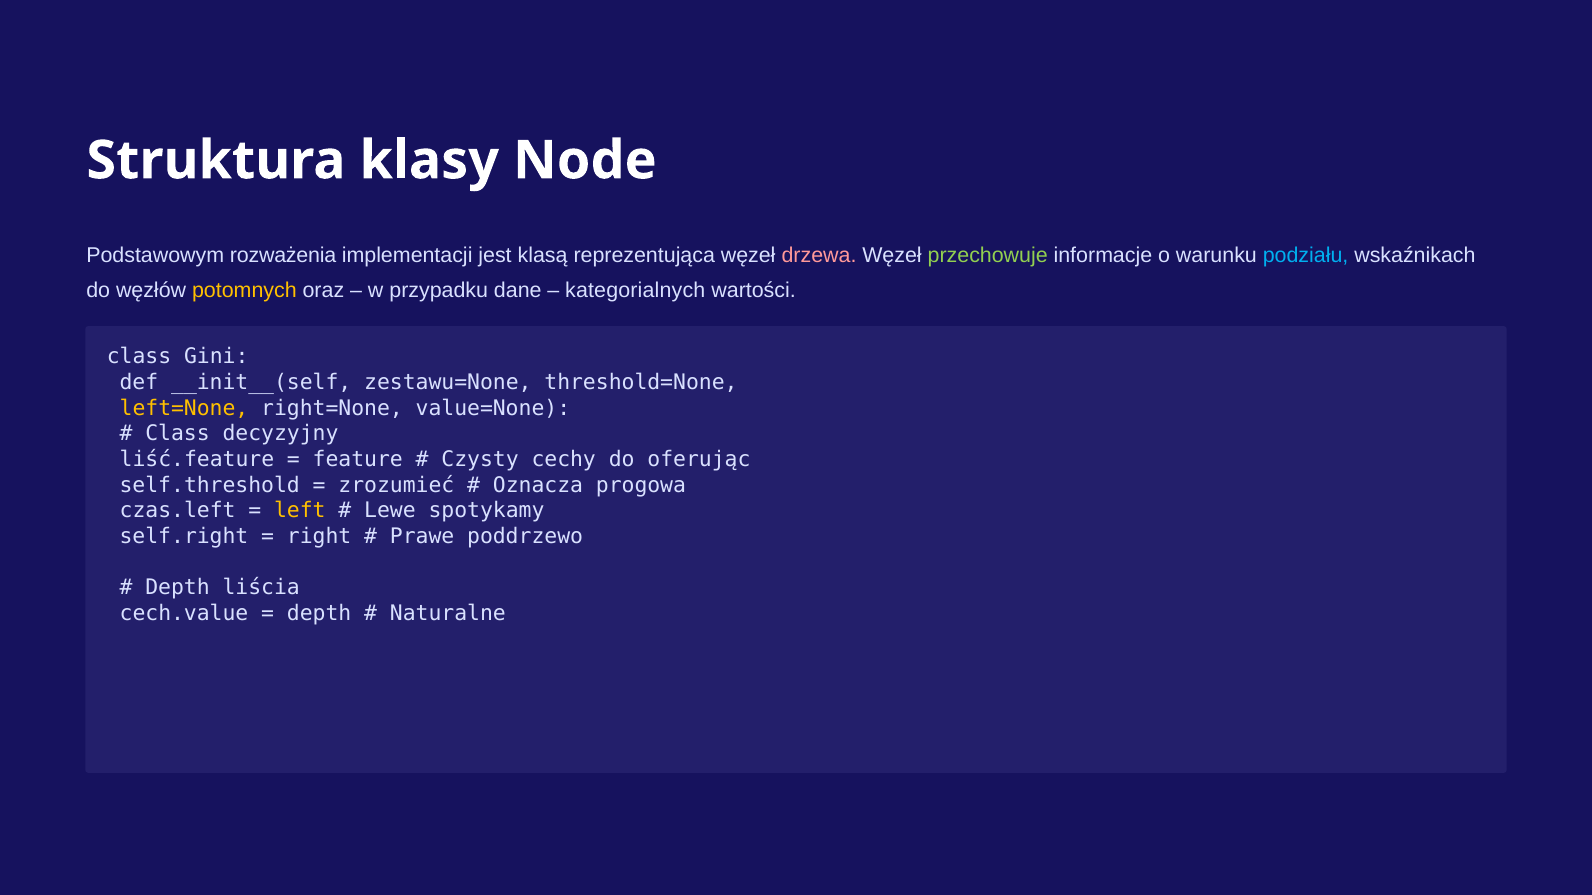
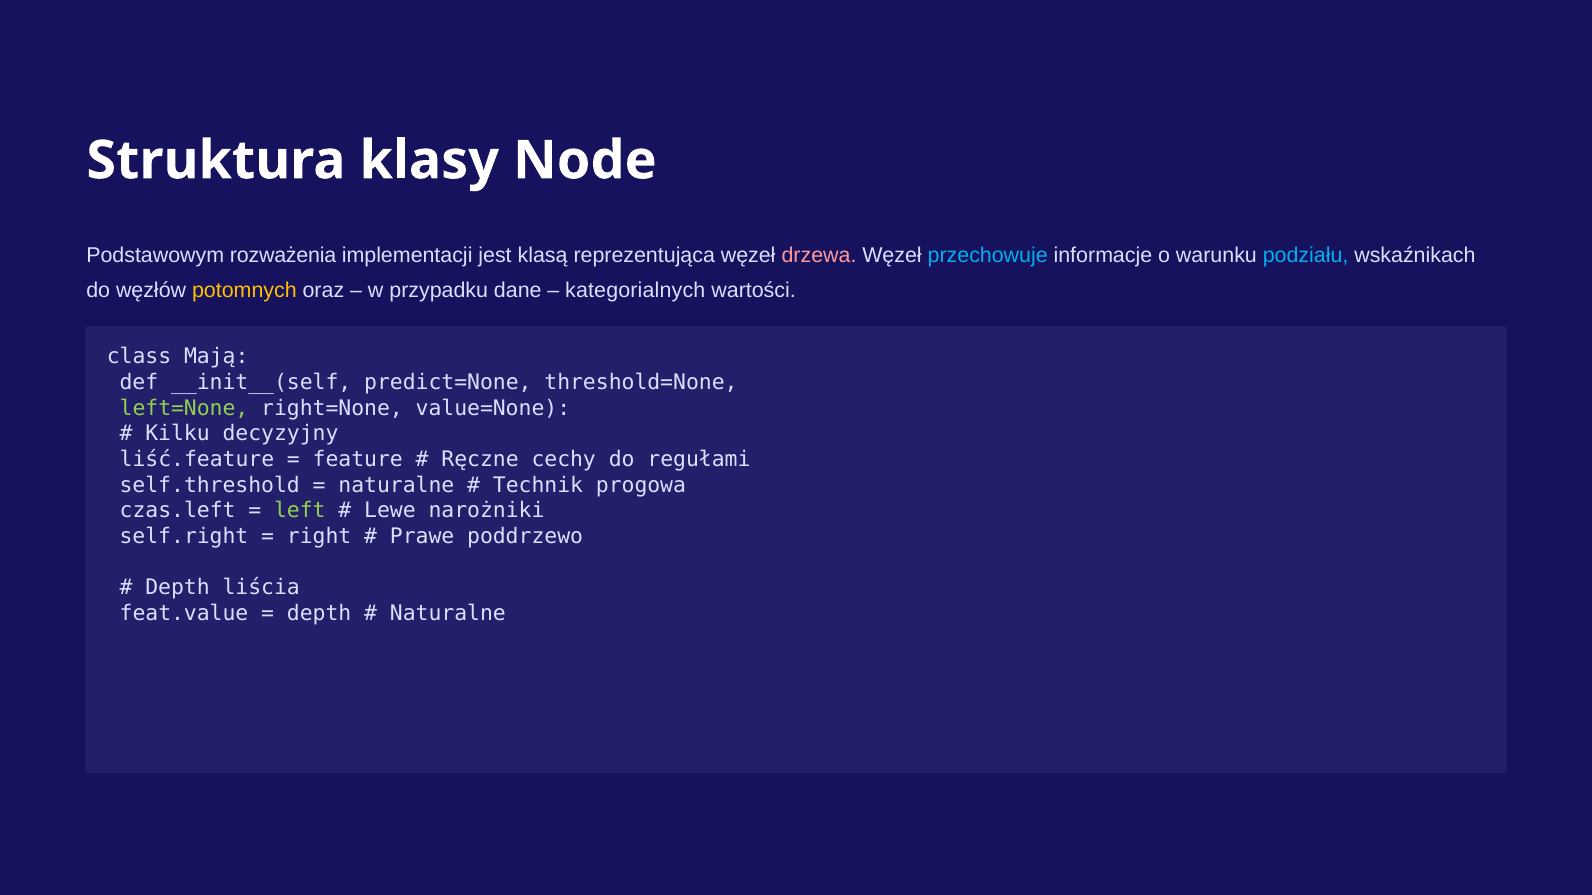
przechowuje colour: light green -> light blue (988, 256)
Gini: Gini -> Mają (216, 357)
zestawu=None: zestawu=None -> predict=None (448, 383)
left=None colour: yellow -> light green (184, 408)
Class: Class -> Kilku (178, 434)
Czysty: Czysty -> Ręczne (480, 460)
oferując: oferując -> regułami (699, 460)
zrozumieć: zrozumieć -> naturalne (396, 485)
Oznacza: Oznacza -> Technik (538, 485)
left colour: yellow -> light green (300, 511)
spotykamy: spotykamy -> narożniki (487, 511)
cech.value: cech.value -> feat.value (184, 614)
